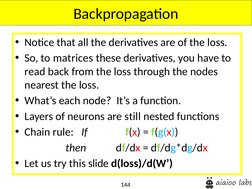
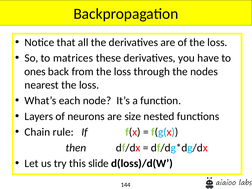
read: read -> ones (35, 72)
still: still -> size (133, 116)
